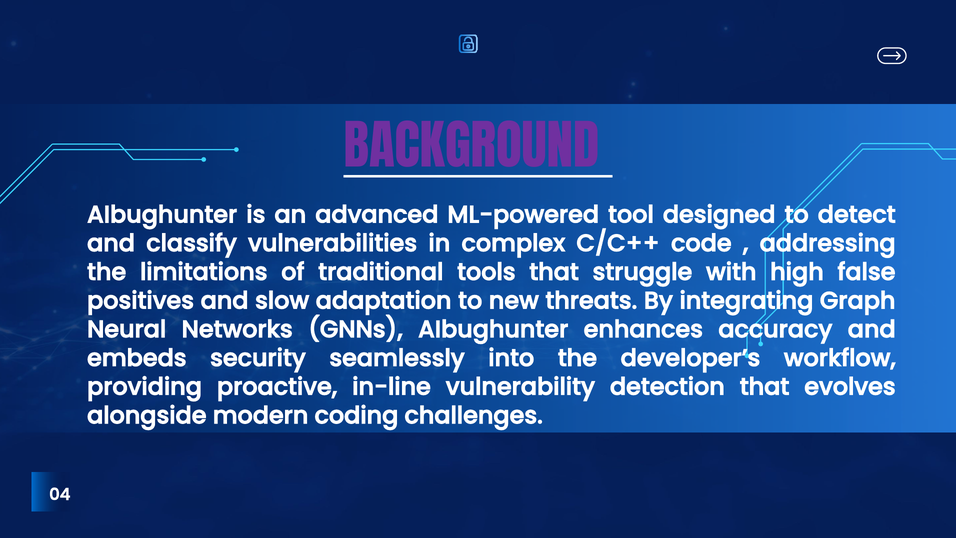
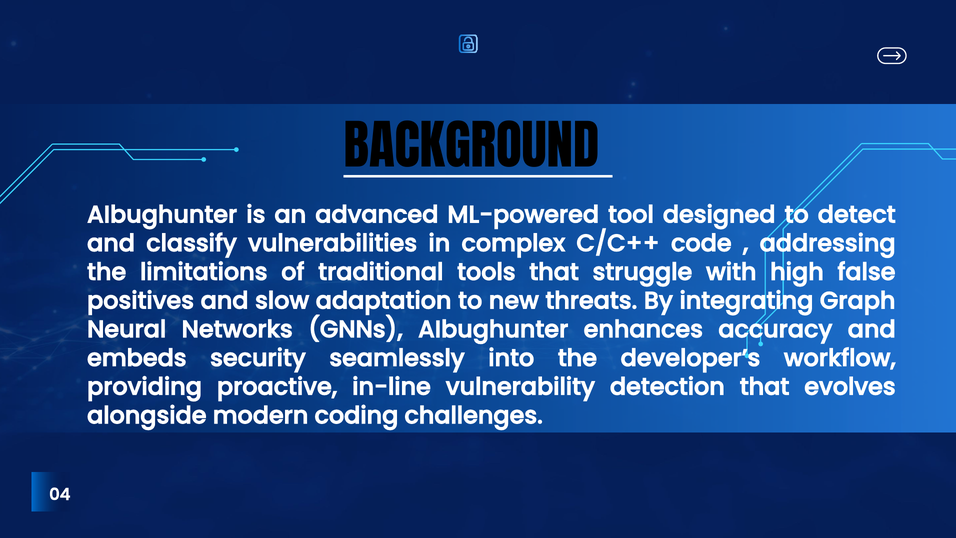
BACKGROUND colour: purple -> black (472, 149)
